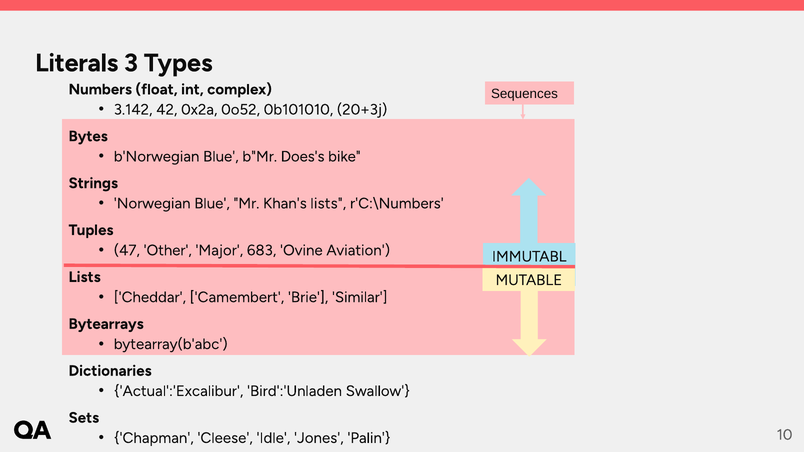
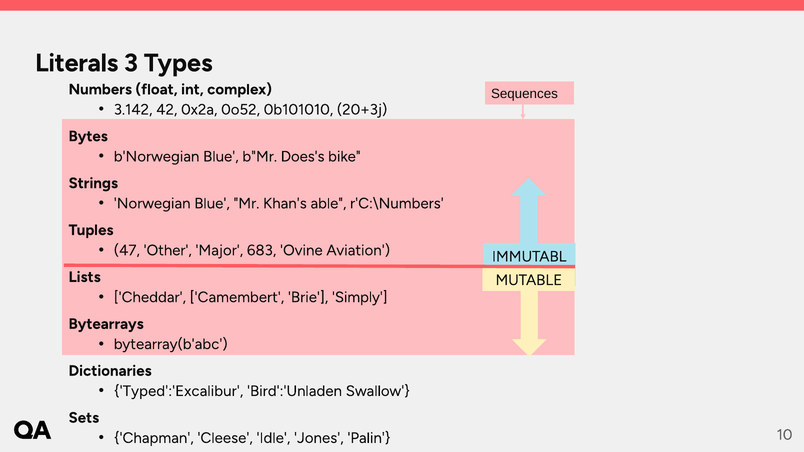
Khan's lists: lists -> able (328, 203)
Similar: Similar -> Simply (360, 297)
Actual':'Excalibur: Actual':'Excalibur -> Typed':'Excalibur (179, 391)
